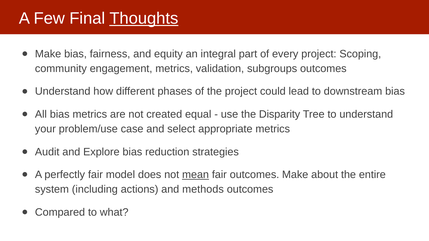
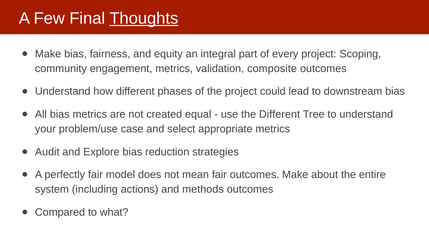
subgroups: subgroups -> composite (272, 69)
the Disparity: Disparity -> Different (280, 114)
mean underline: present -> none (196, 175)
